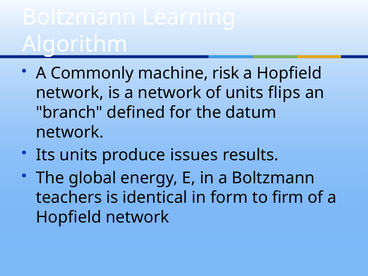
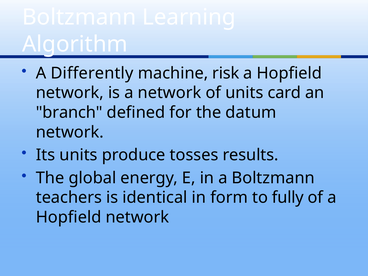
Commonly: Commonly -> Differently (92, 73)
flips: flips -> card (284, 93)
issues: issues -> tosses (194, 155)
firm: firm -> fully (288, 198)
